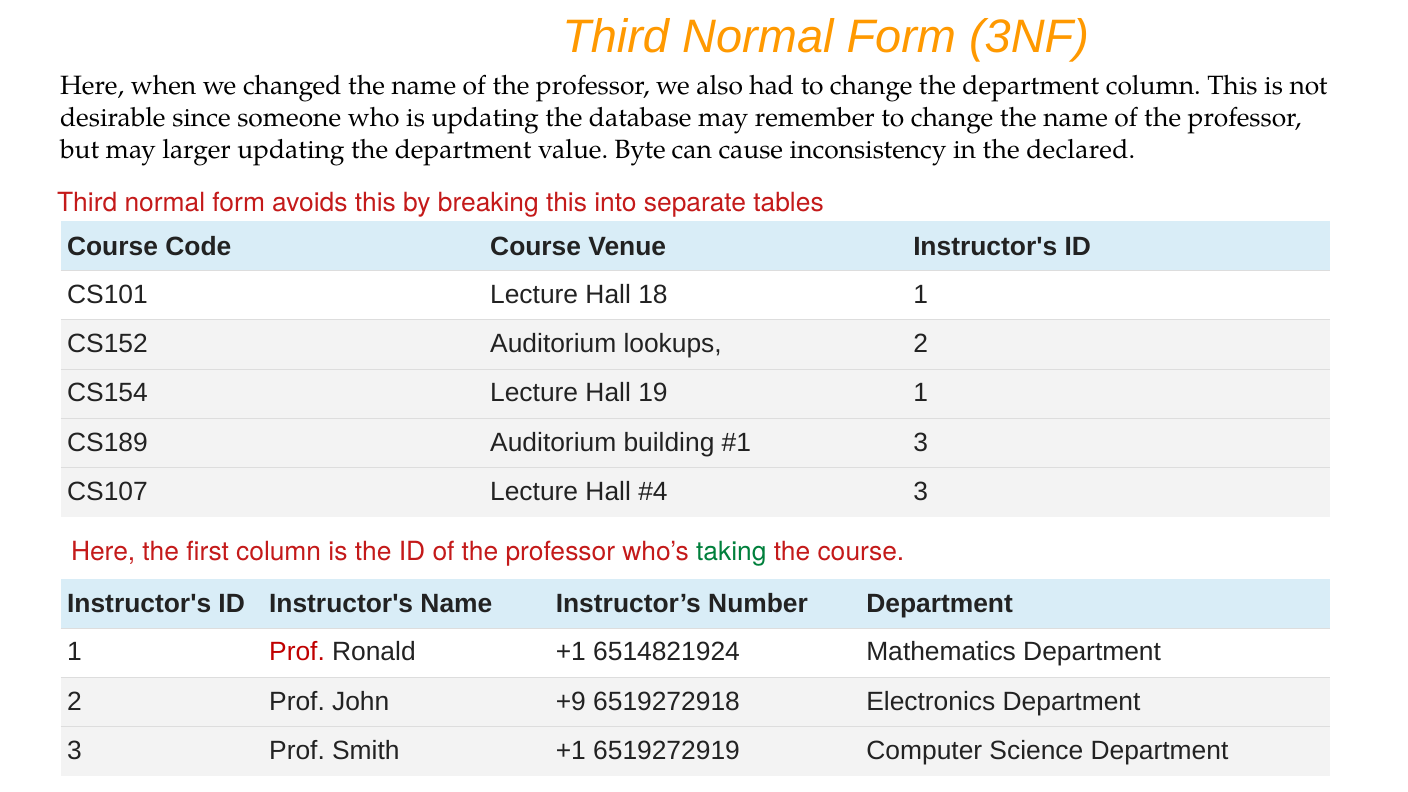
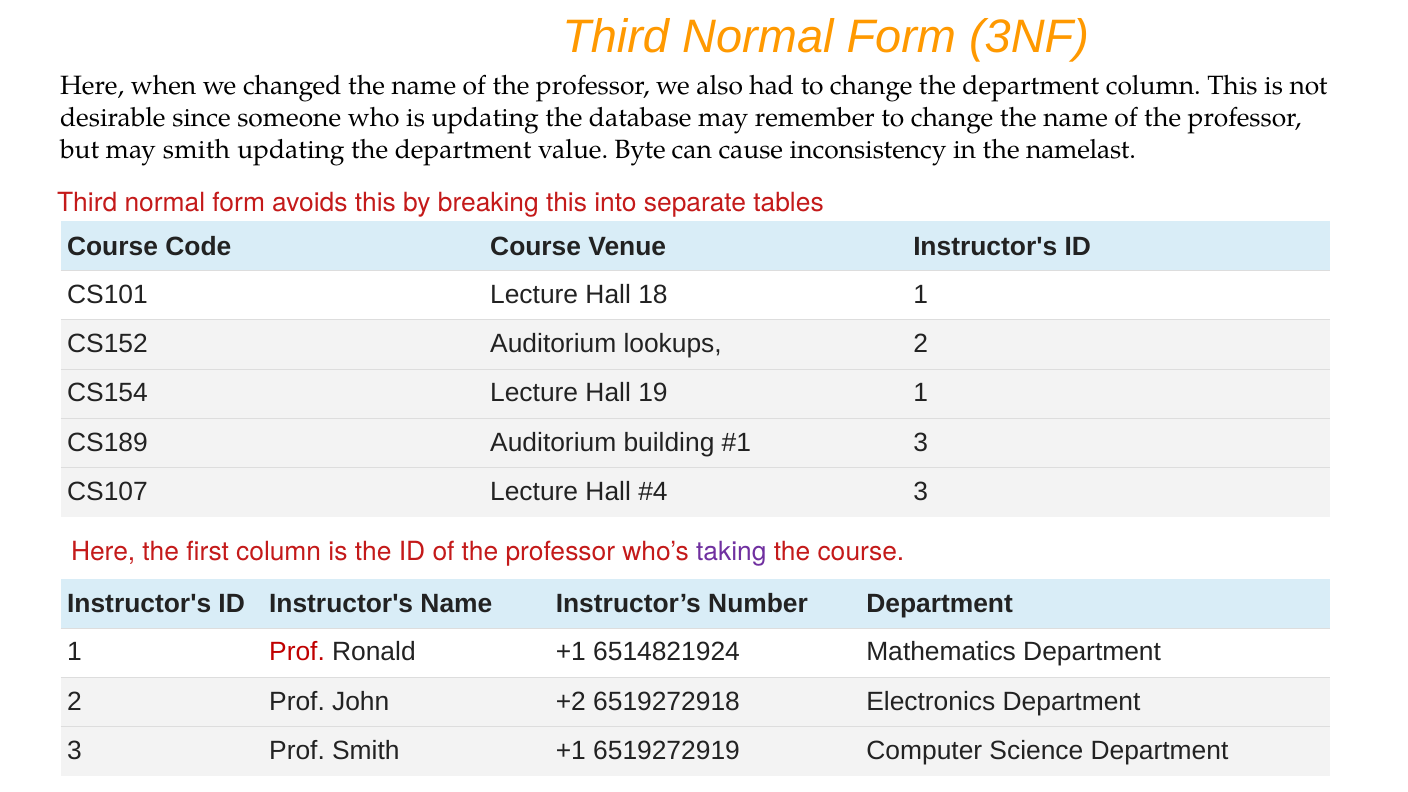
may larger: larger -> smith (196, 150)
declared: declared -> namelast (1081, 150)
taking colour: green -> purple (731, 552)
+9: +9 -> +2 (571, 701)
